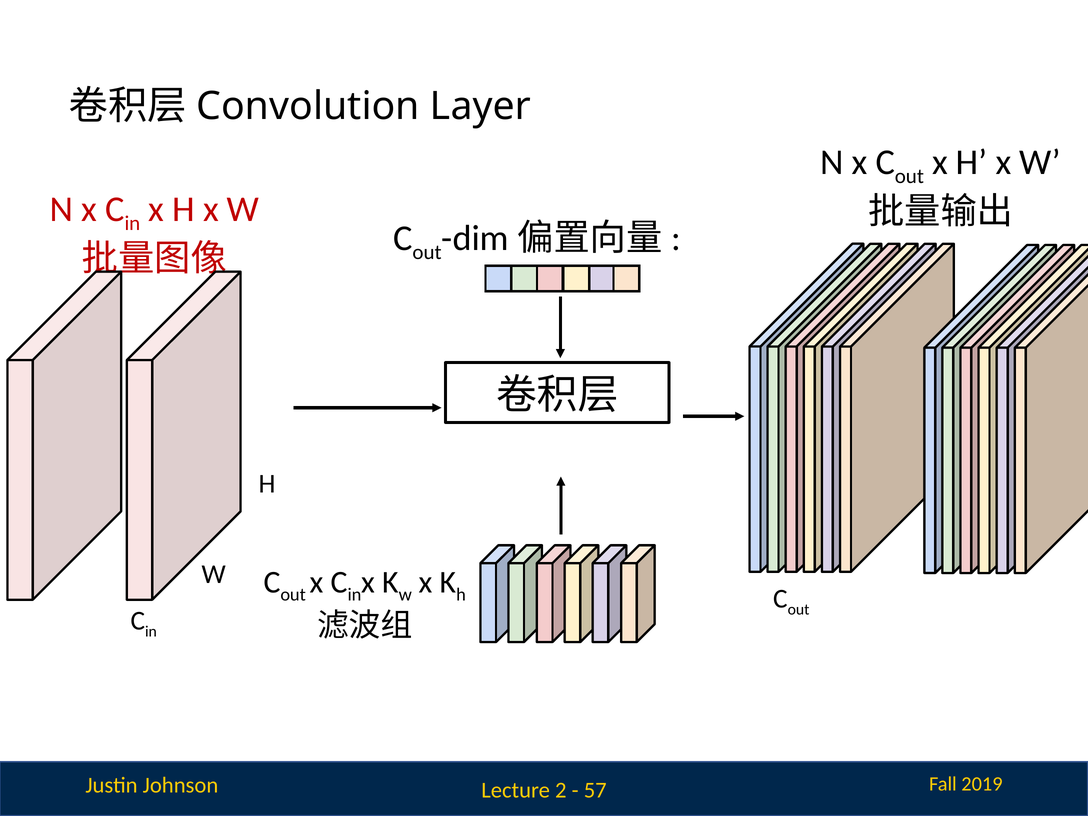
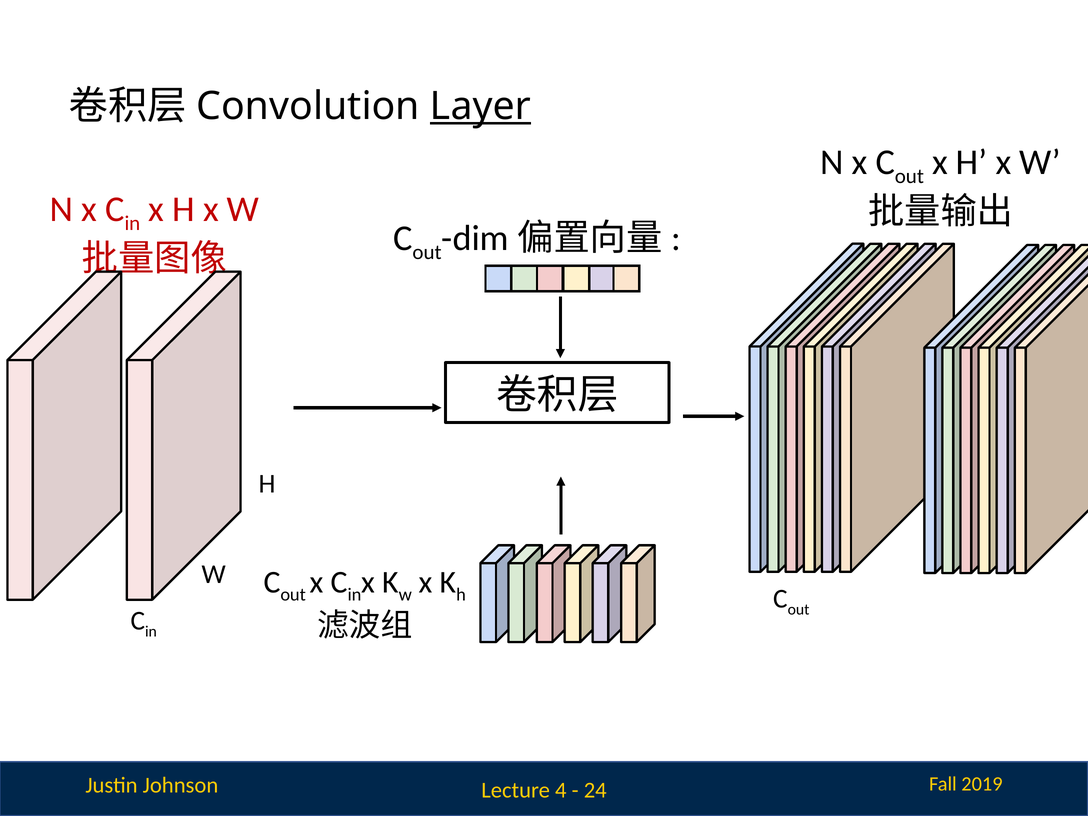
Layer underline: none -> present (480, 107)
2: 2 -> 4 (561, 790)
57: 57 -> 24 (595, 790)
